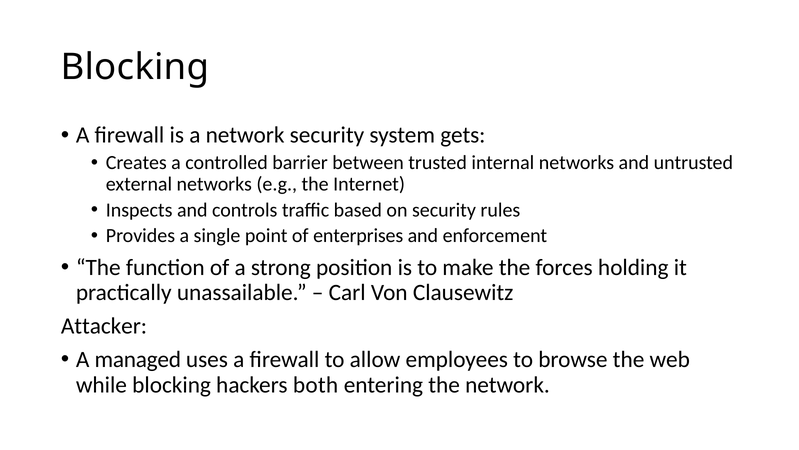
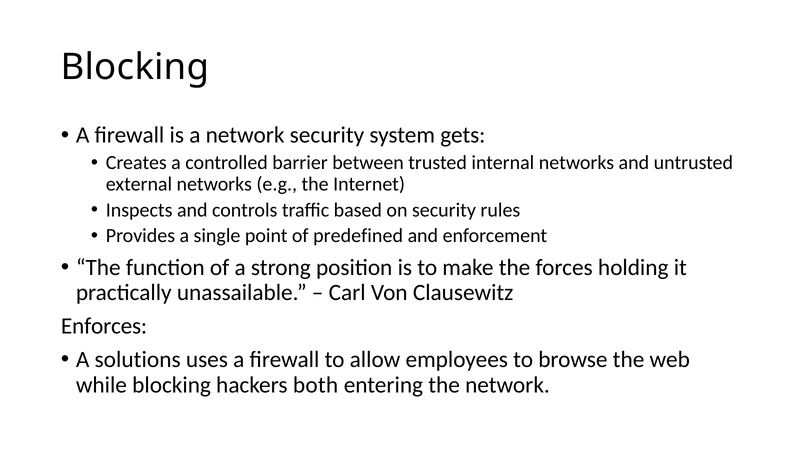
enterprises: enterprises -> predefined (358, 236)
Attacker: Attacker -> Enforces (104, 326)
managed: managed -> solutions (138, 359)
